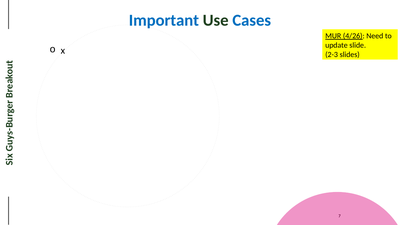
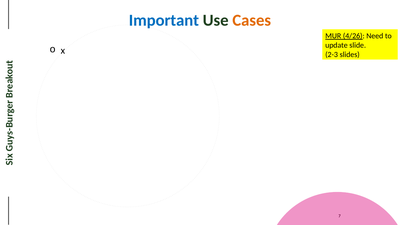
Cases colour: blue -> orange (252, 20)
